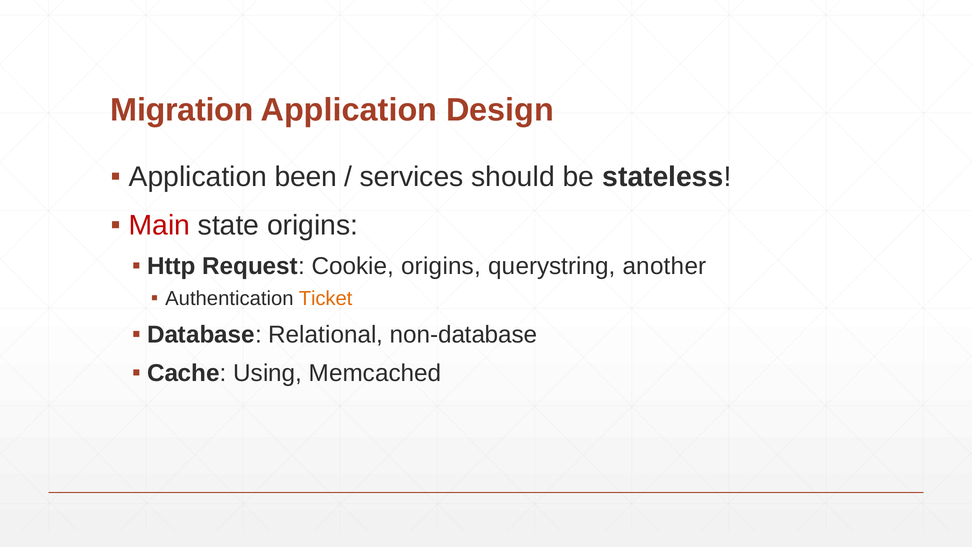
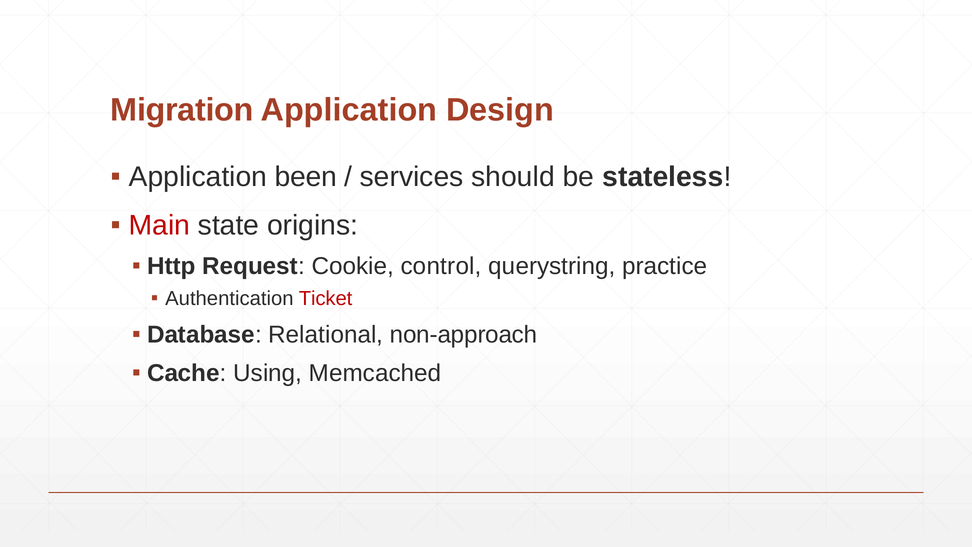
Cookie origins: origins -> control (441, 266)
another: another -> practice (665, 266)
Ticket colour: orange -> red (326, 298)
non-database: non-database -> non-approach (464, 334)
